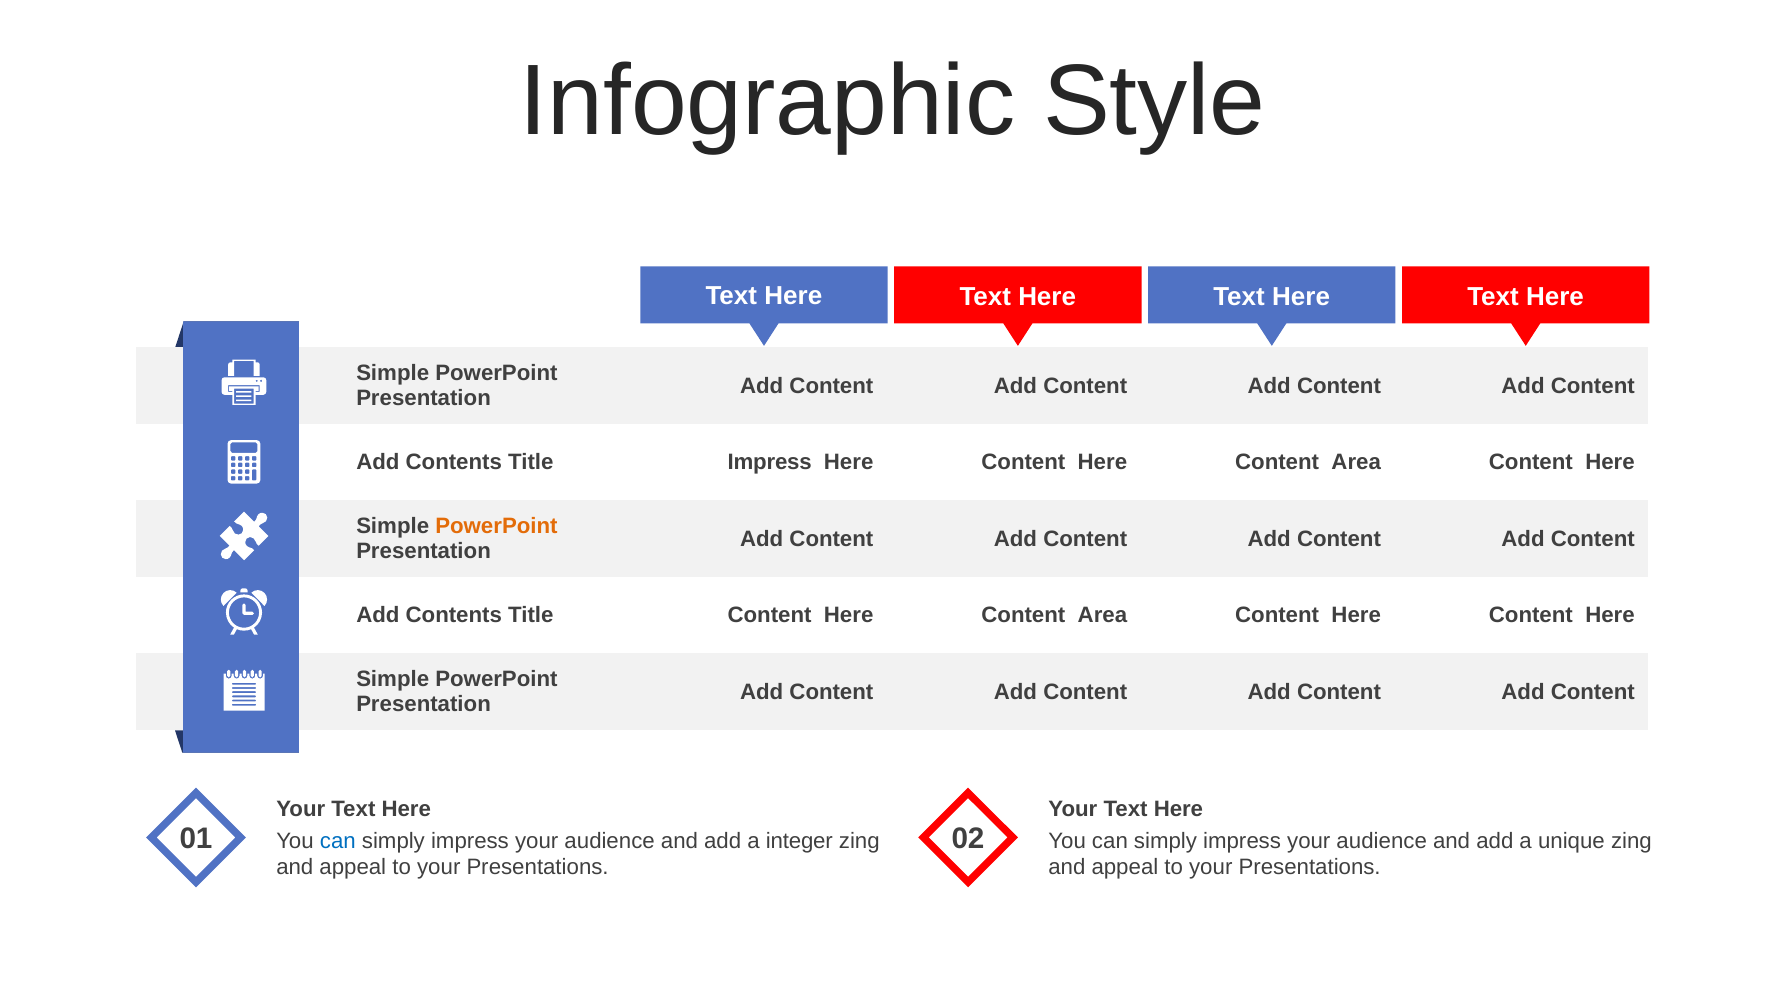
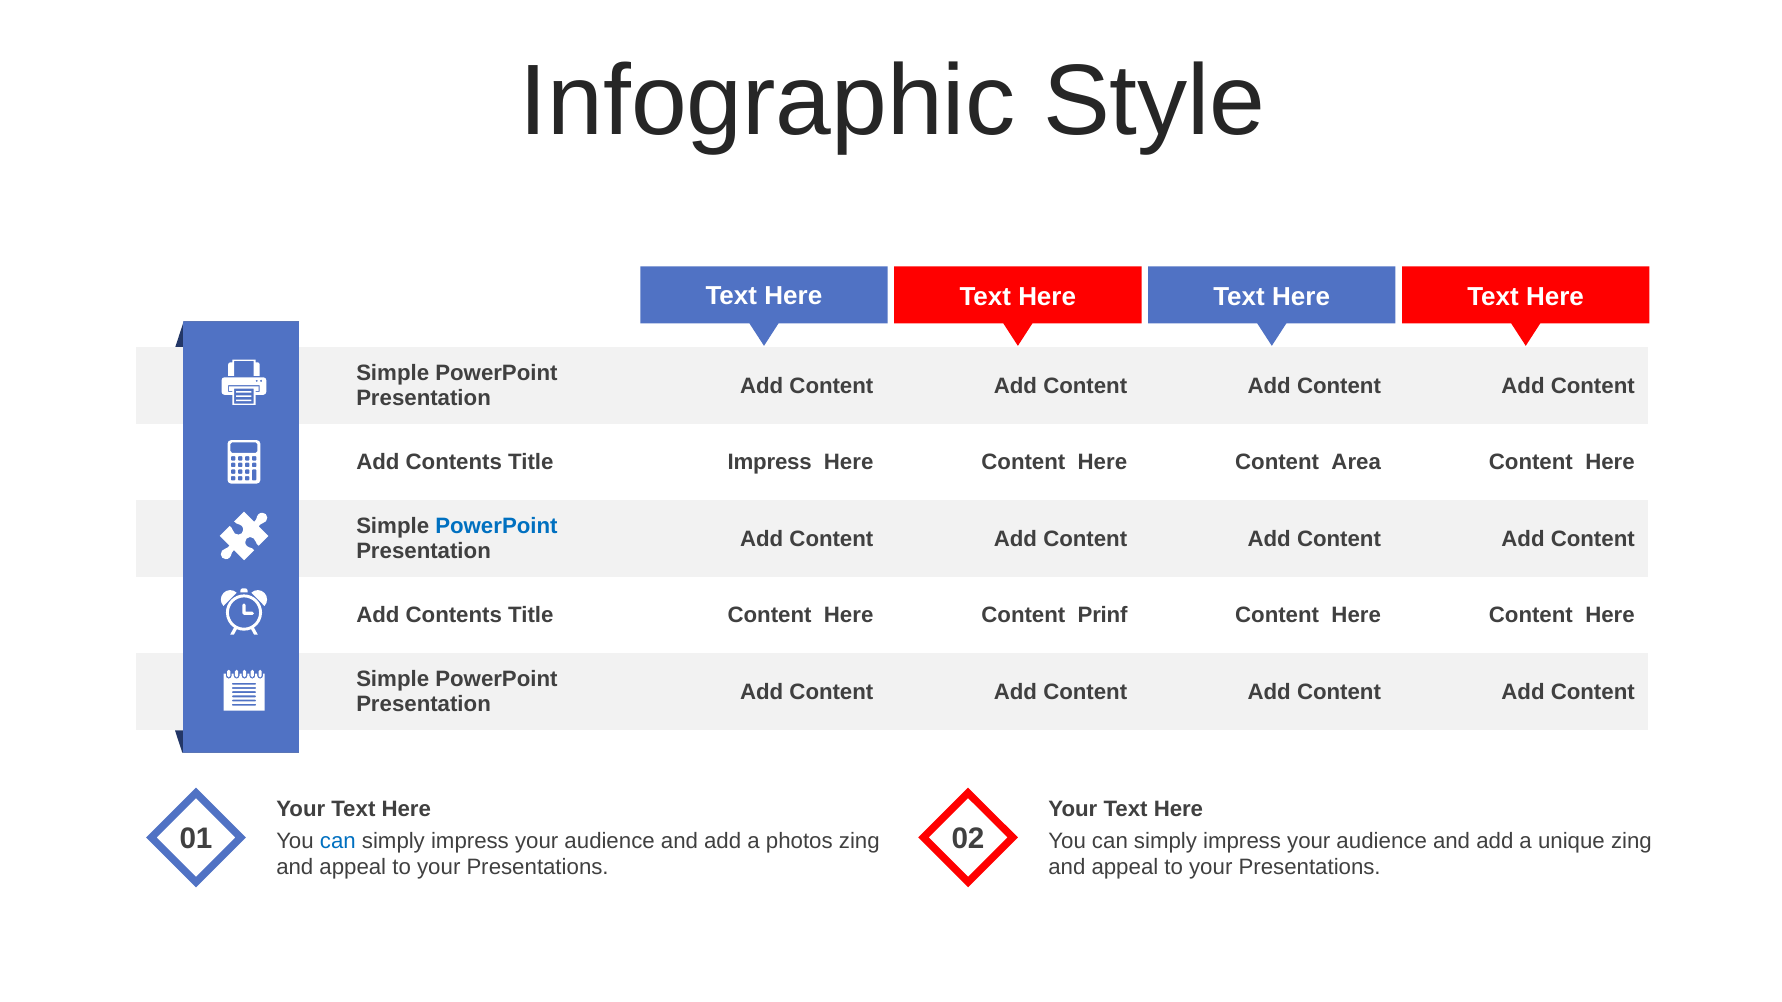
PowerPoint colour: orange -> blue (496, 527)
Area: Area -> Prinf (1103, 616)
integer: integer -> photos (799, 841)
